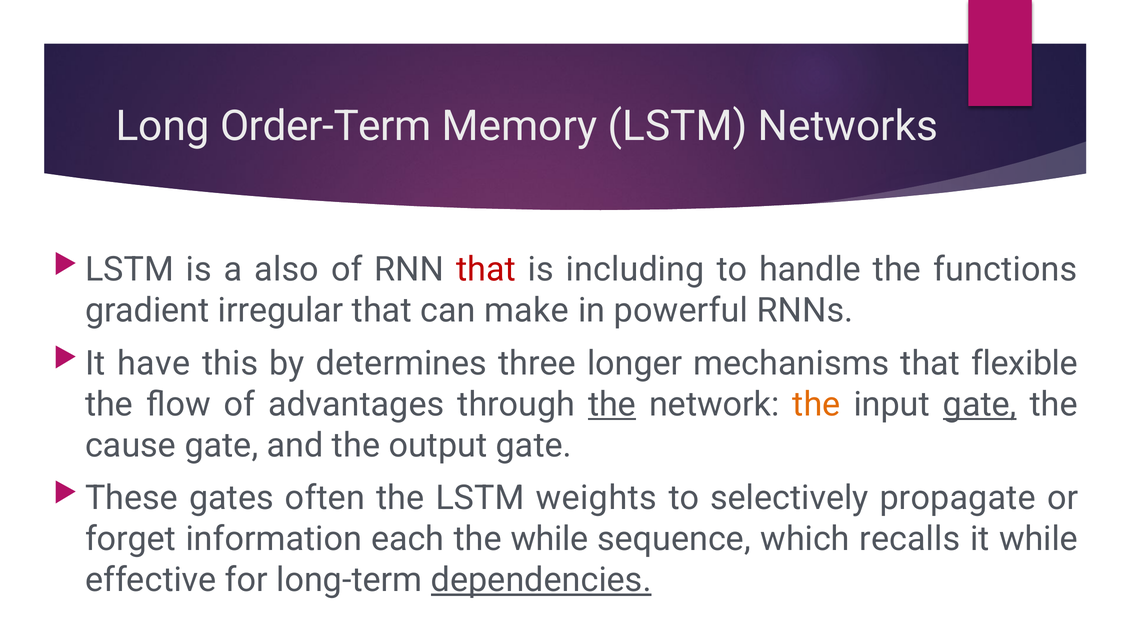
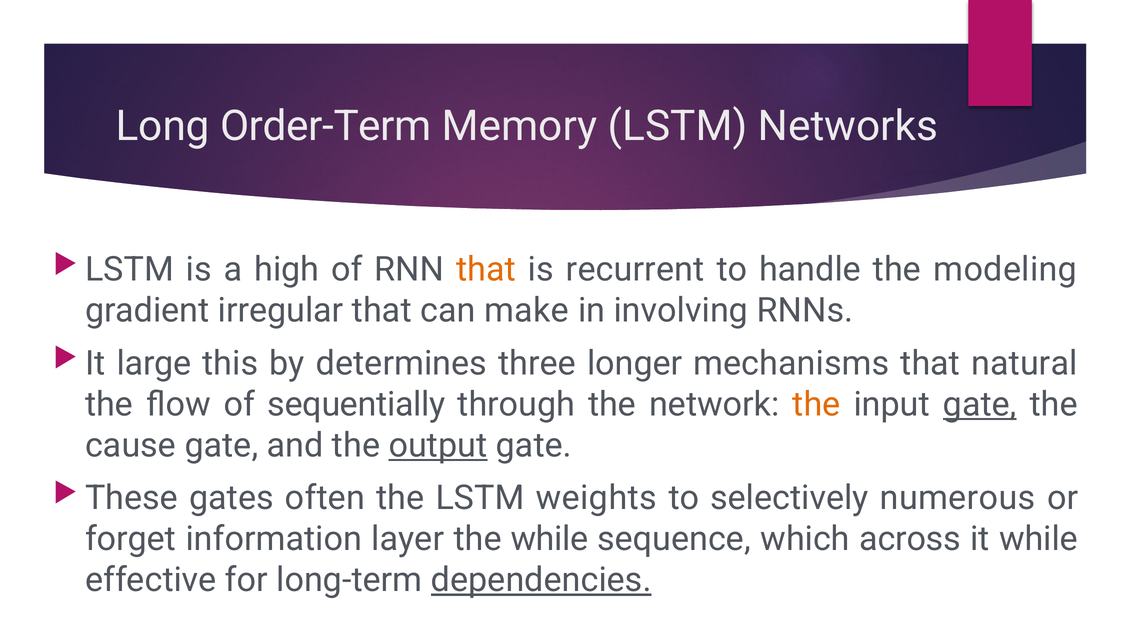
also: also -> high (287, 270)
that colour: red -> orange (486, 270)
including: including -> recurrent (635, 270)
functions: functions -> modeling (1005, 270)
powerful: powerful -> involving (681, 311)
have: have -> large (154, 363)
flexible: flexible -> natural (1024, 363)
advantages: advantages -> sequentially (356, 404)
the underline: present -> none (612, 404)
output underline: none -> present (438, 445)
propagate: propagate -> numerous (958, 498)
each: each -> layer (408, 539)
recalls: recalls -> across (910, 539)
